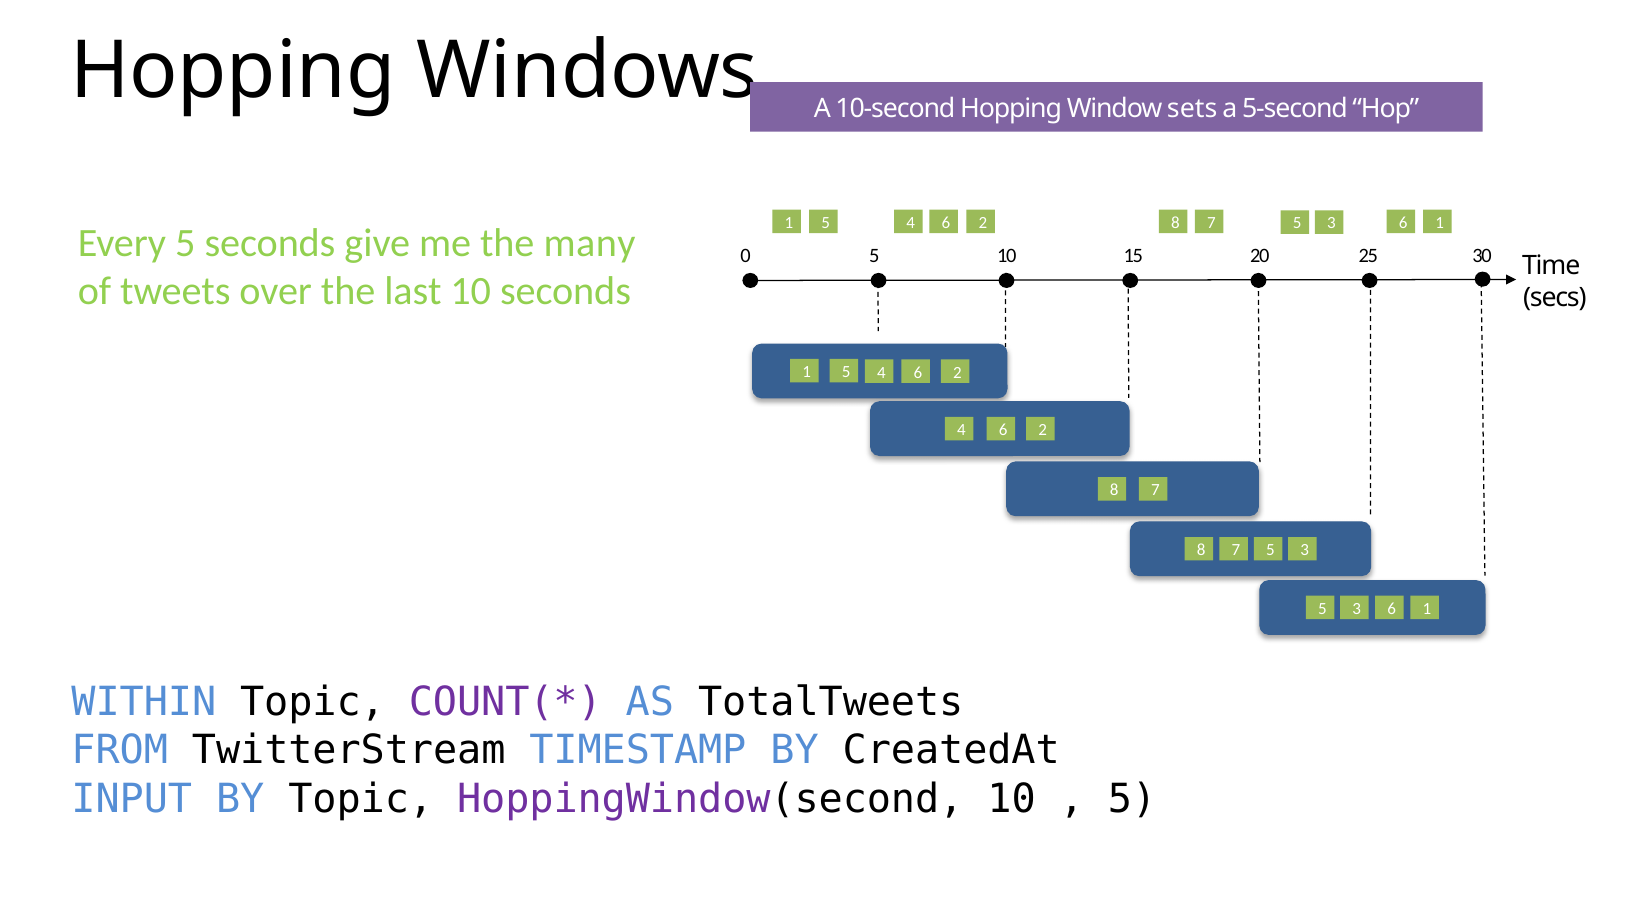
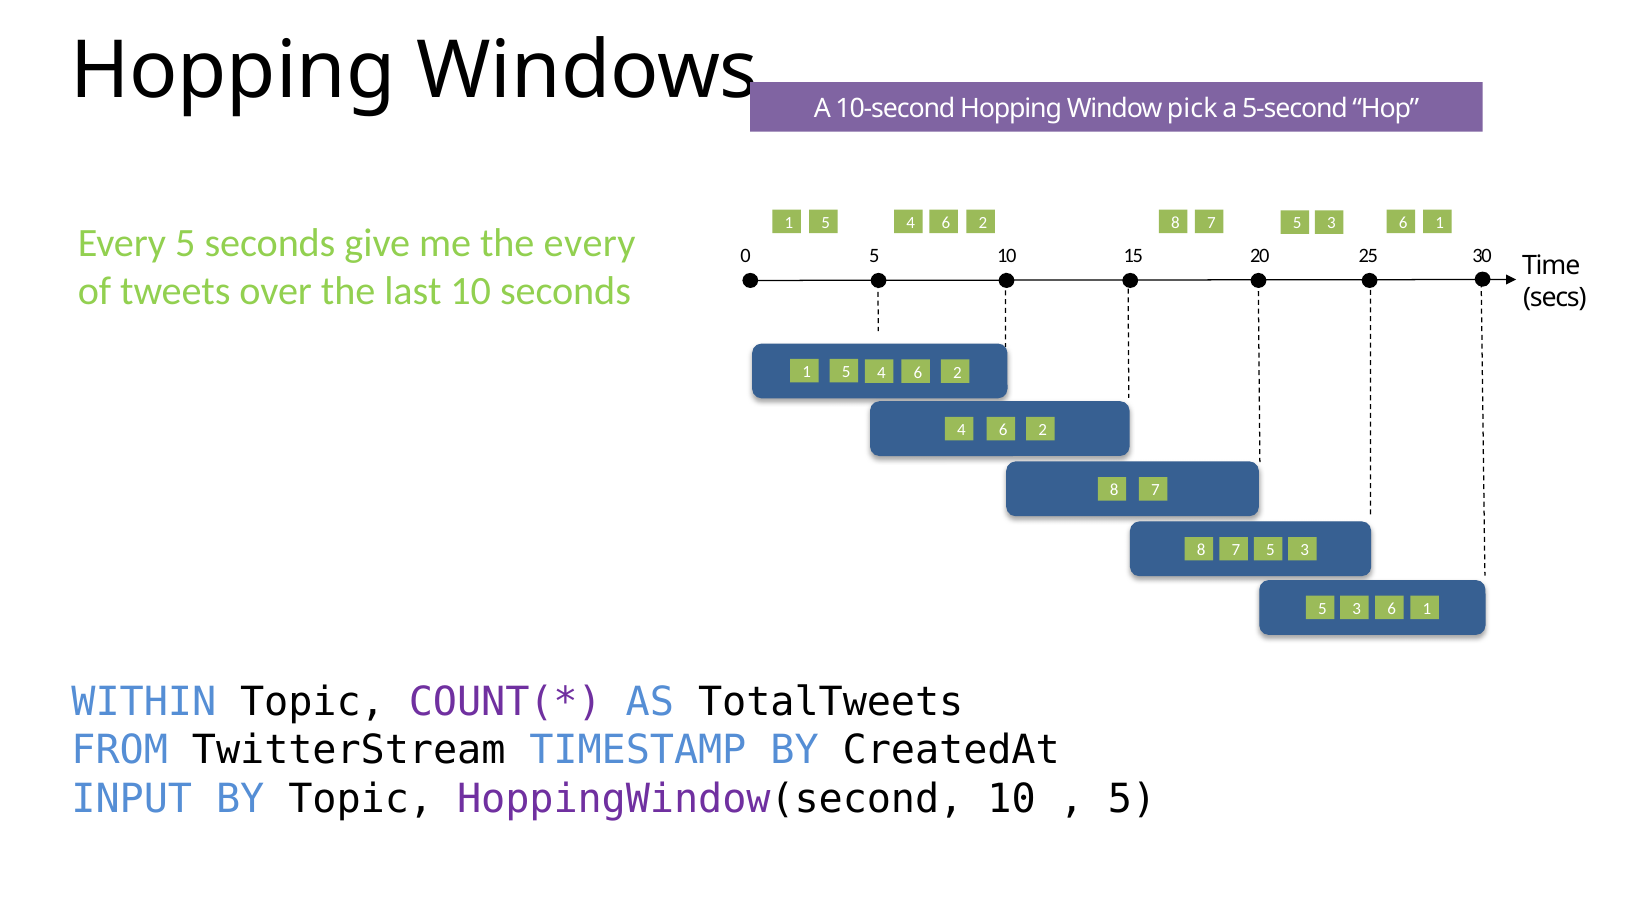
sets: sets -> pick (1192, 109)
the many: many -> every (590, 244)
